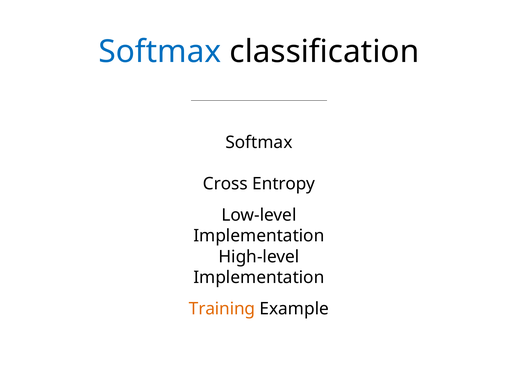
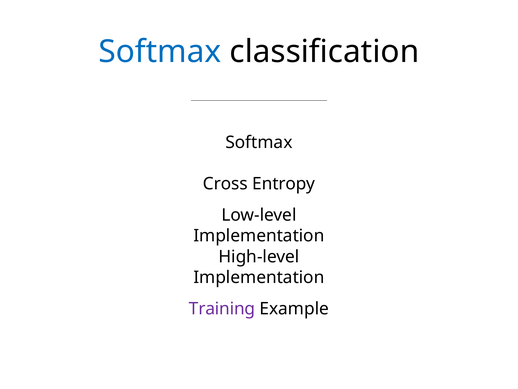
Training colour: orange -> purple (222, 308)
